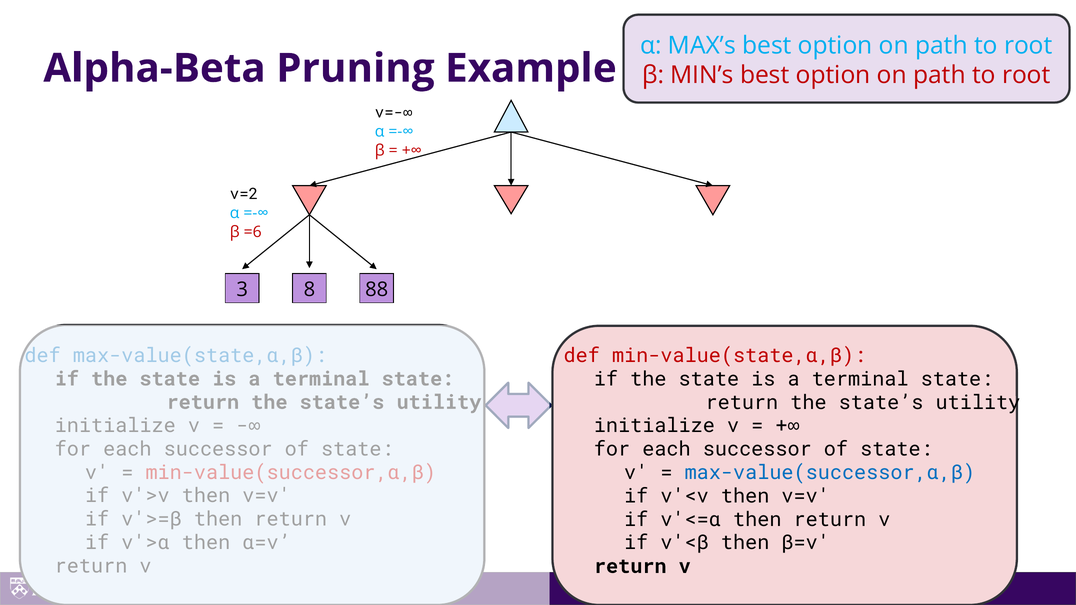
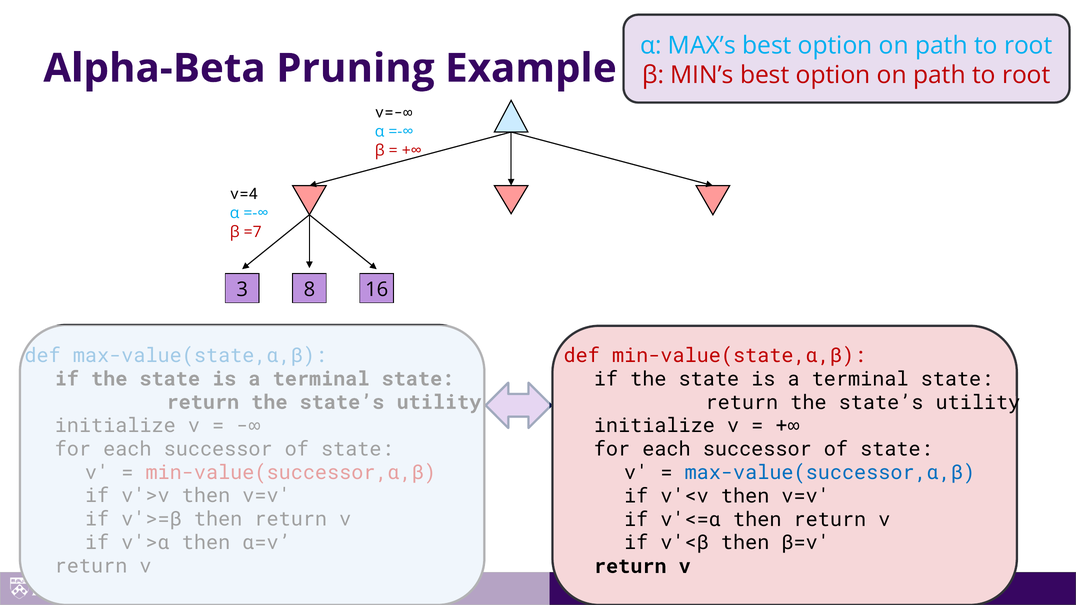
v=2: v=2 -> v=4 (244, 194)
=6: =6 -> =7 (253, 232)
88: 88 -> 16 (377, 290)
